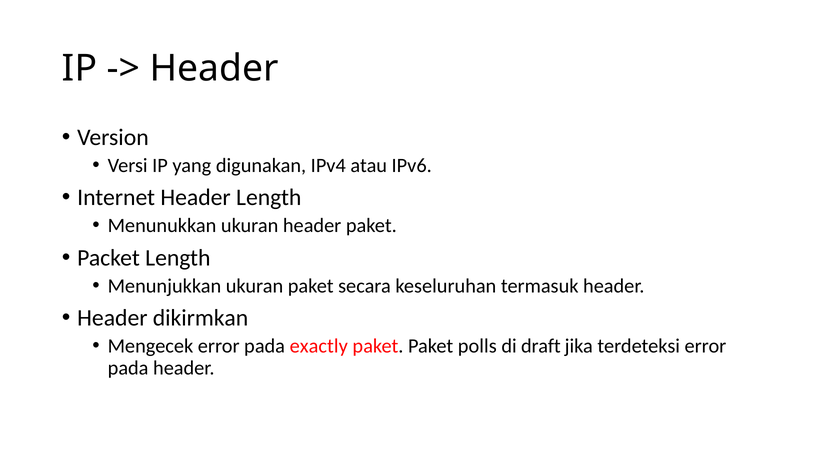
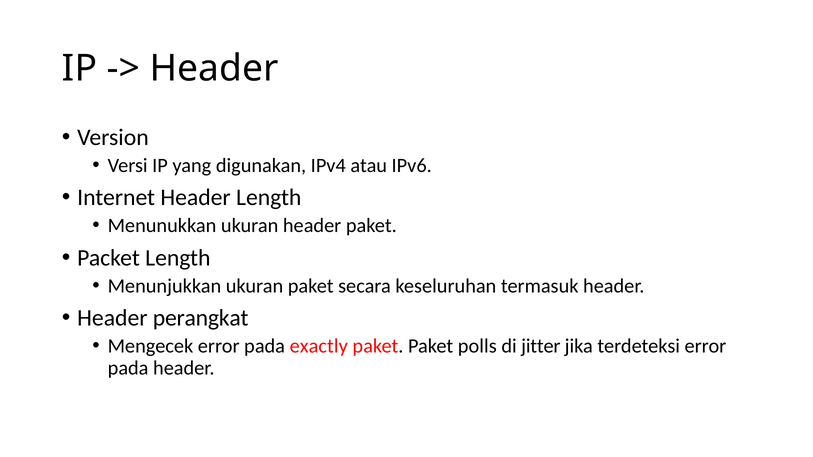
dikirmkan: dikirmkan -> perangkat (201, 318)
draft: draft -> jitter (541, 346)
